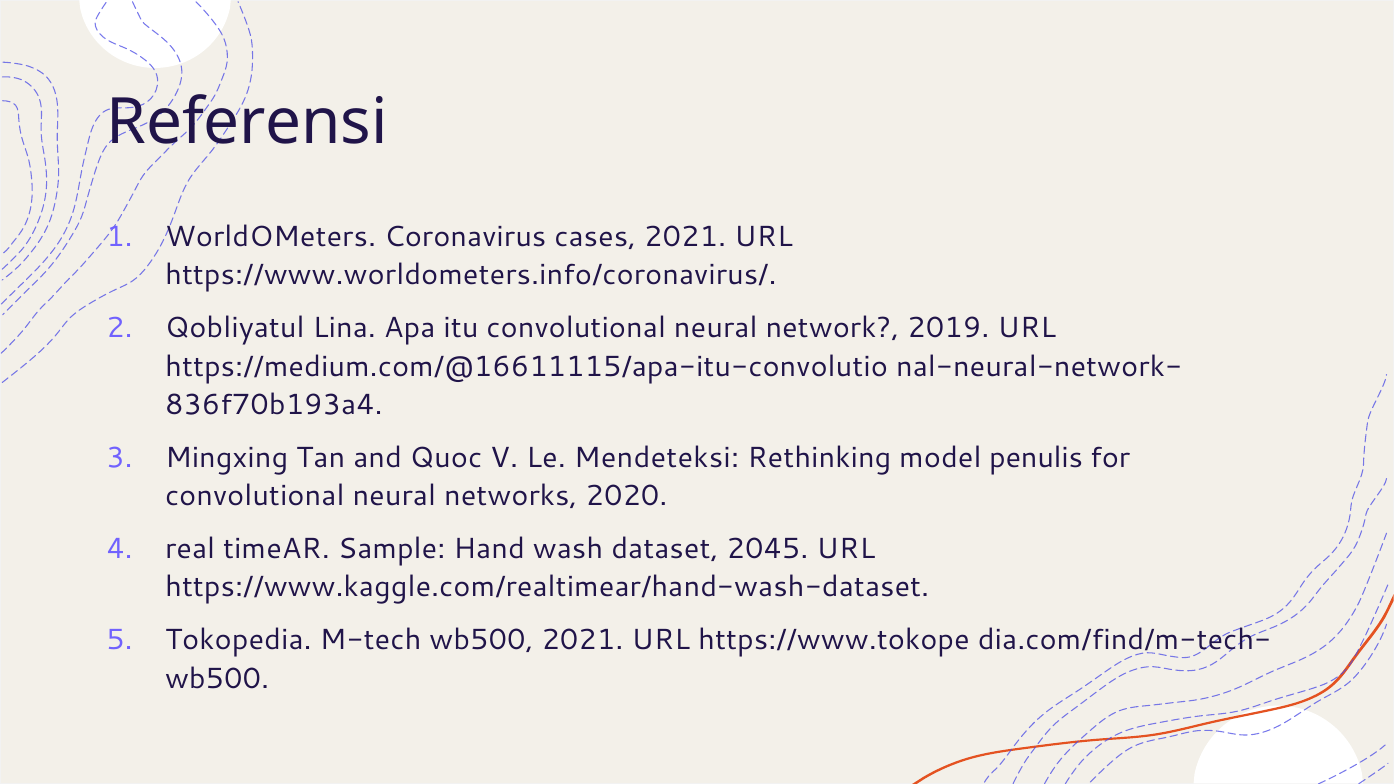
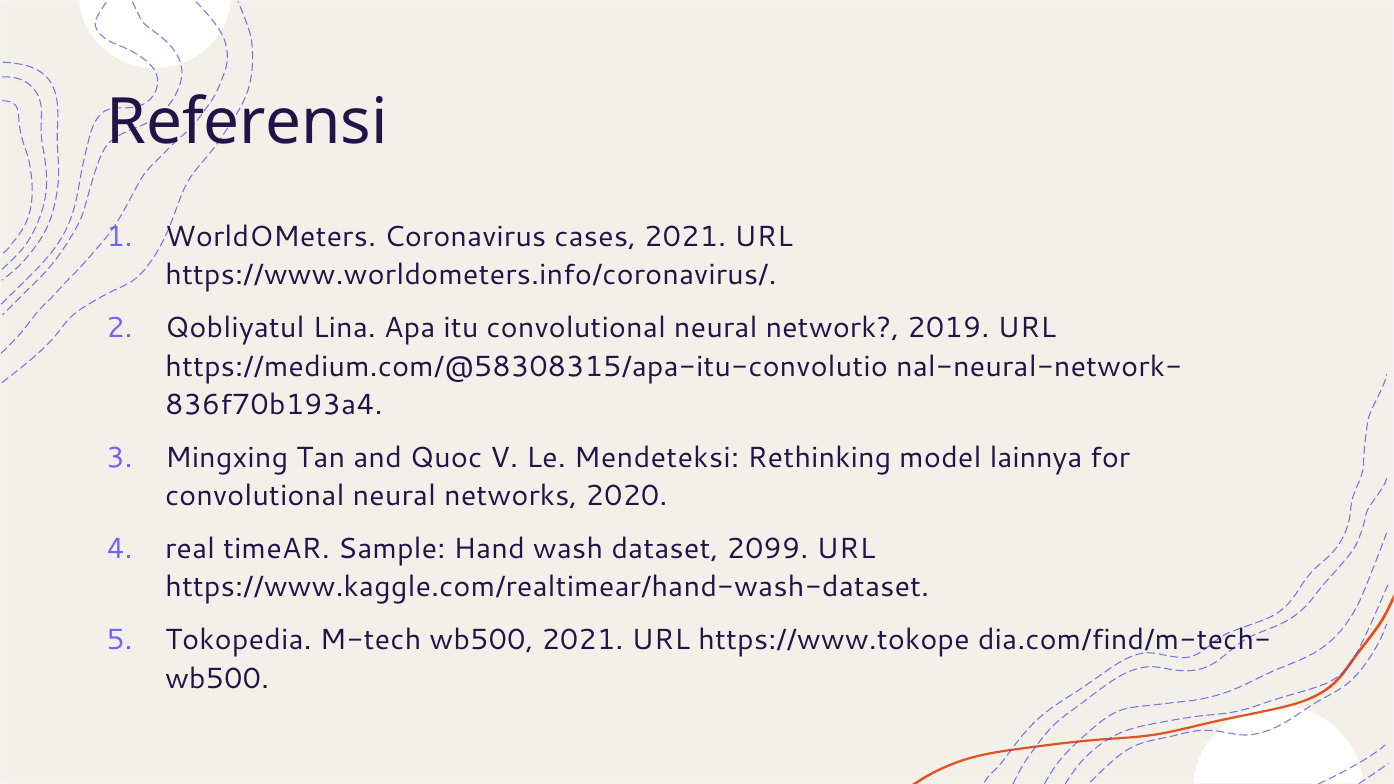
https://medium.com/@16611115/apa-itu-convolutio: https://medium.com/@16611115/apa-itu-convolutio -> https://medium.com/@58308315/apa-itu-convolutio (527, 367)
penulis: penulis -> lainnya (1036, 458)
2045: 2045 -> 2099 (767, 549)
